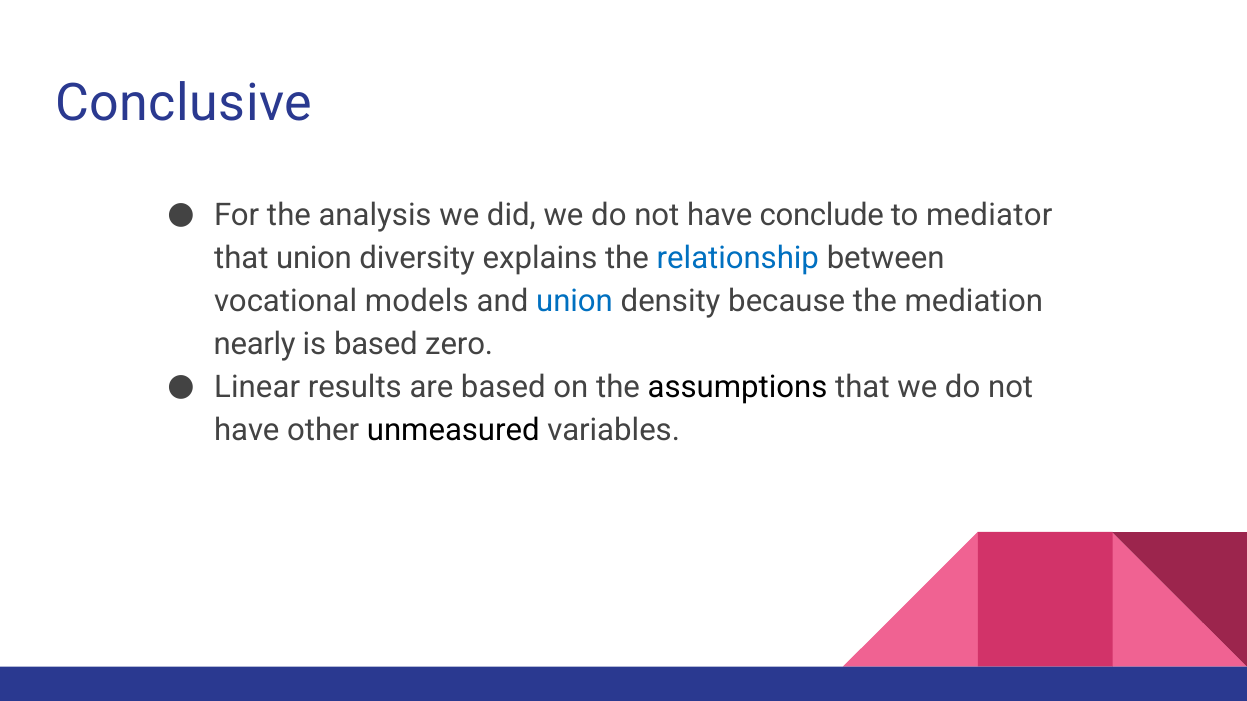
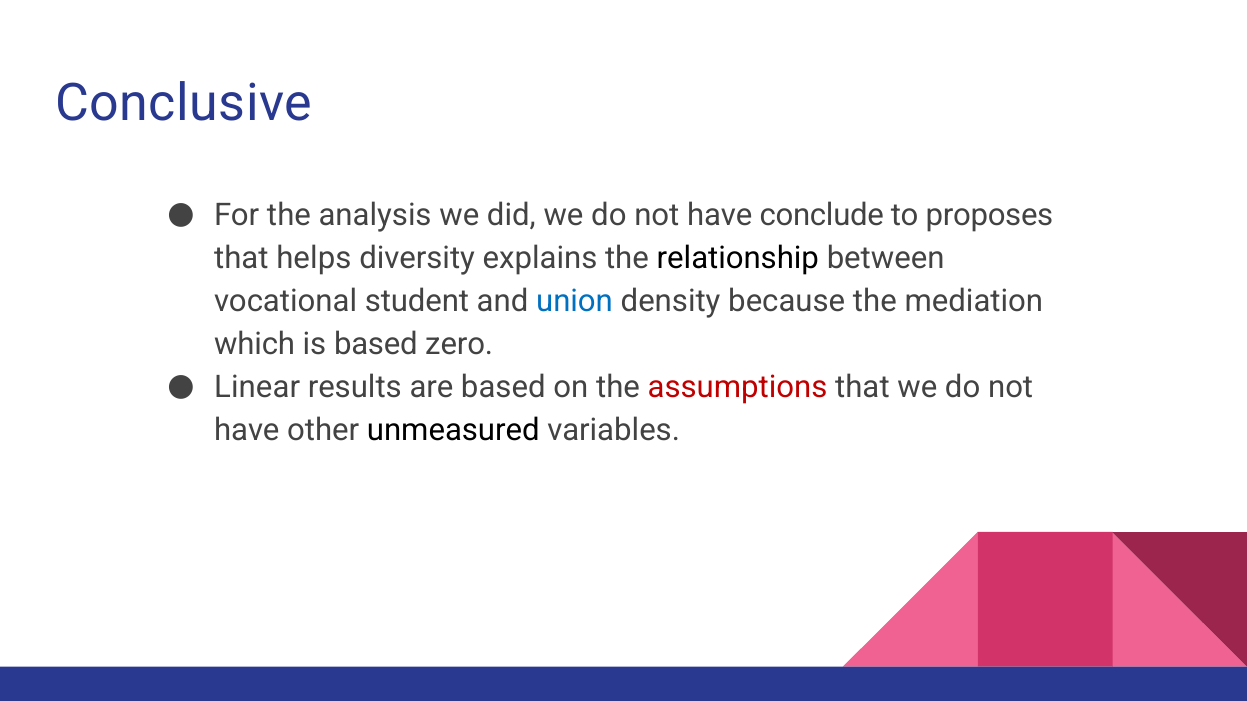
mediator: mediator -> proposes (990, 216)
that union: union -> helps (314, 259)
relationship colour: blue -> black (738, 259)
models: models -> student (417, 302)
nearly: nearly -> which (255, 345)
assumptions colour: black -> red (738, 388)
